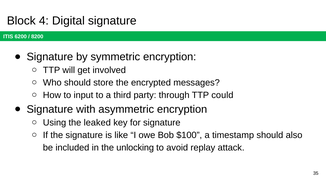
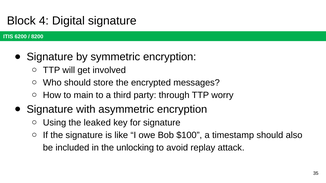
input: input -> main (83, 95)
could: could -> worry (222, 95)
